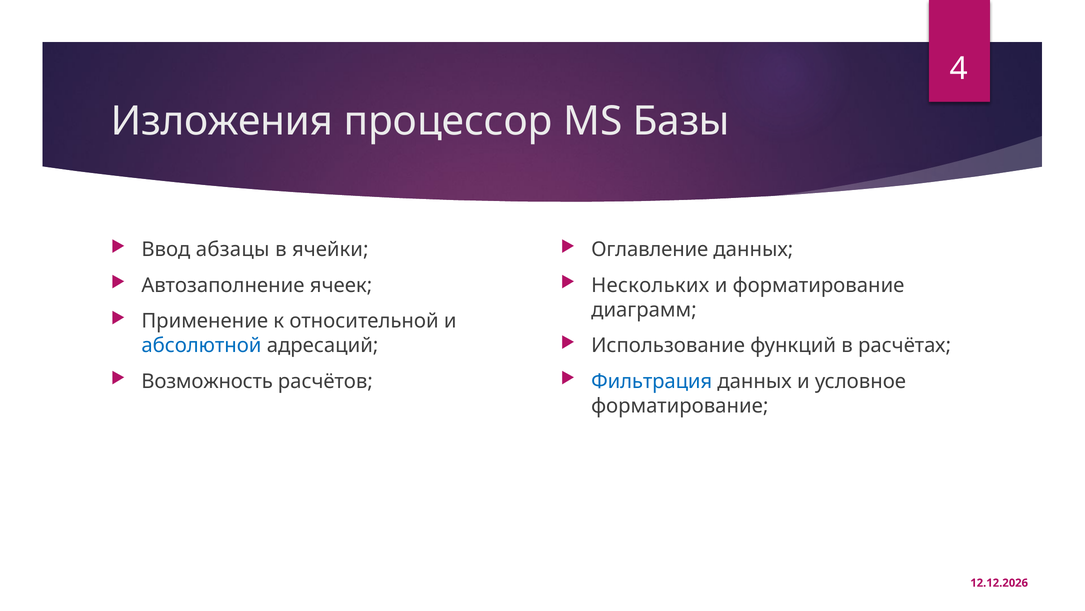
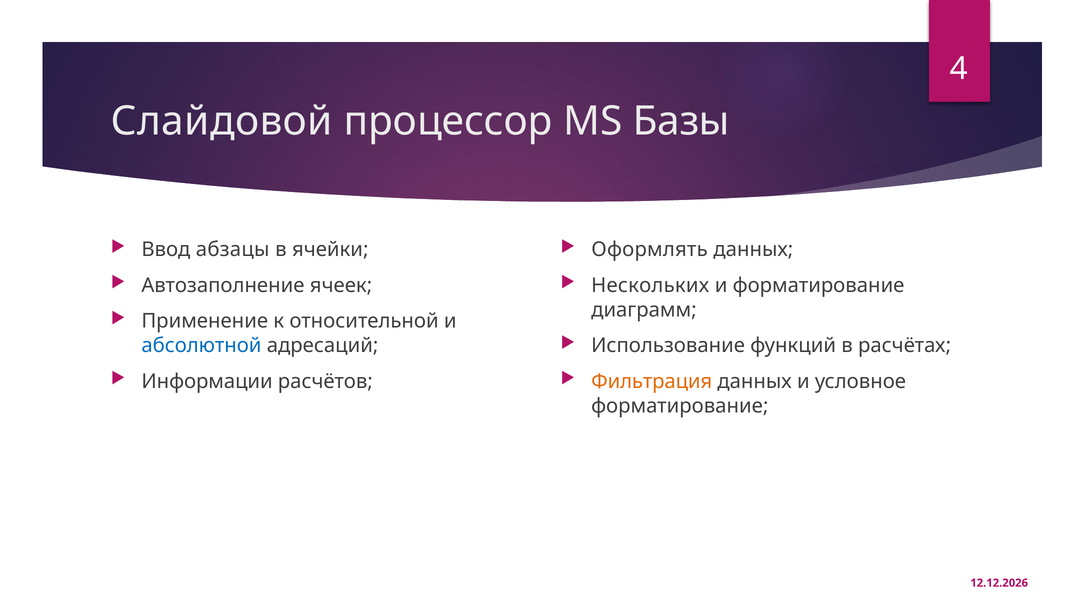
Изложения: Изложения -> Слайдовой (222, 121)
Оглавление: Оглавление -> Оформлять (650, 249)
Возможность: Возможность -> Информации (207, 381)
Фильтрация colour: blue -> orange (652, 381)
